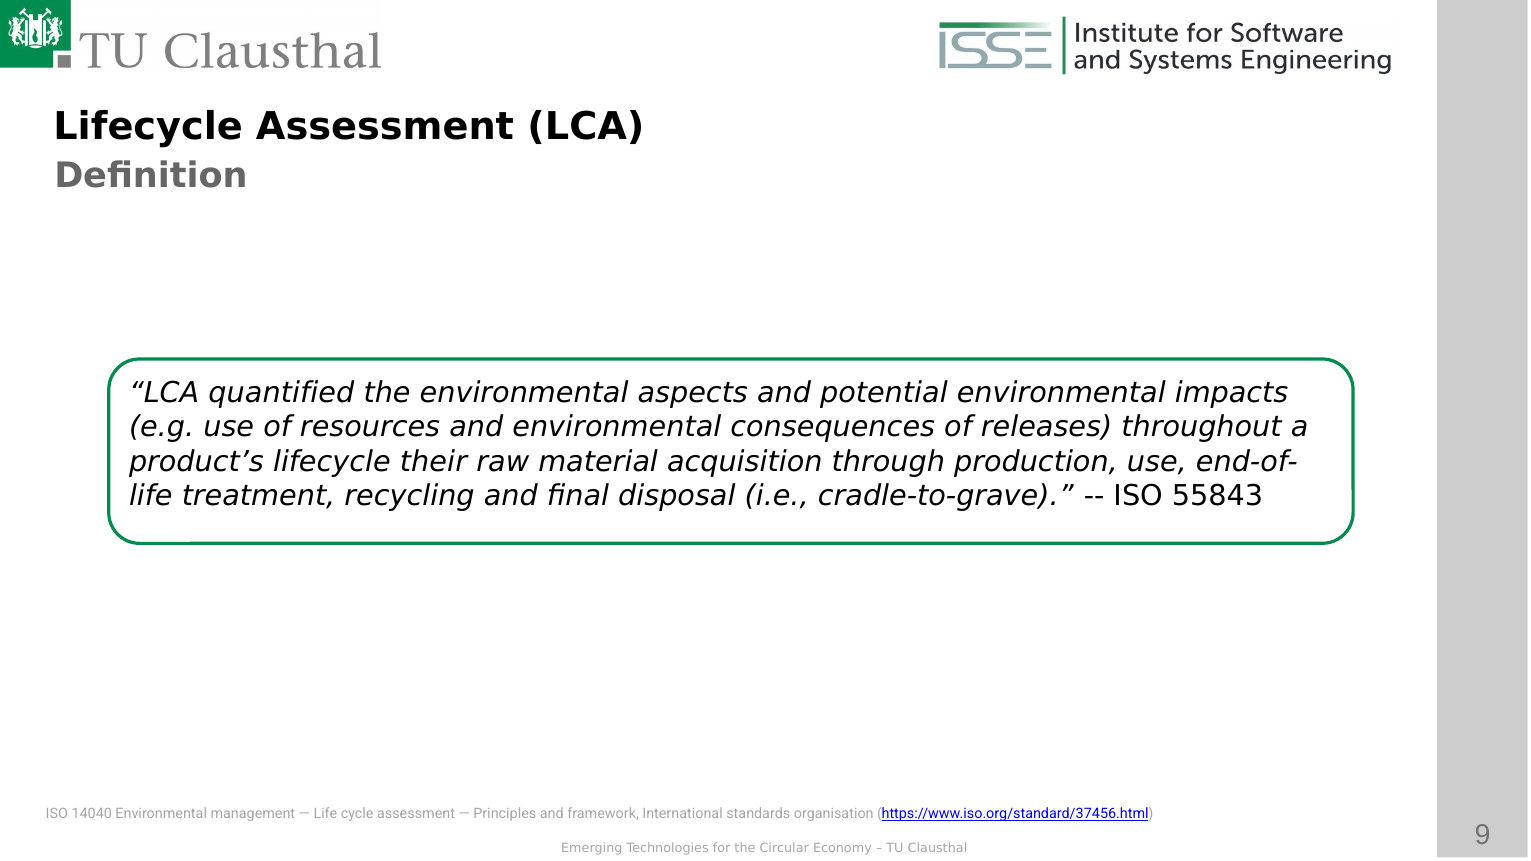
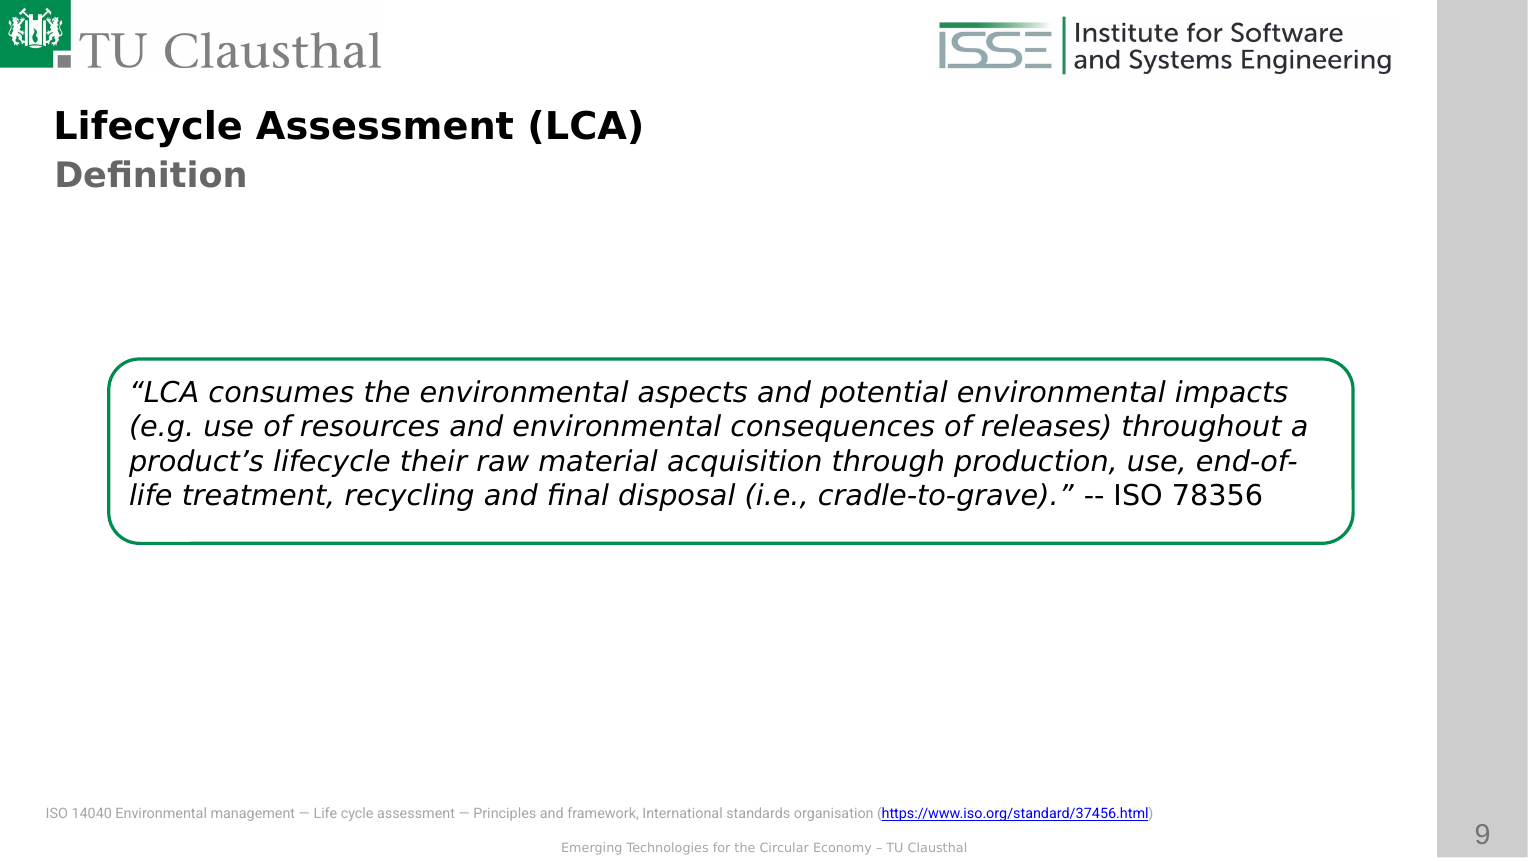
quantified: quantified -> consumes (281, 393)
55843: 55843 -> 78356 (1217, 496)
